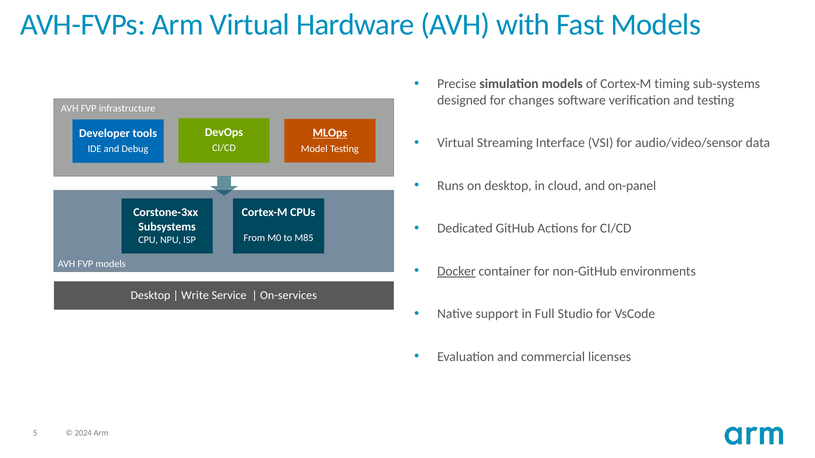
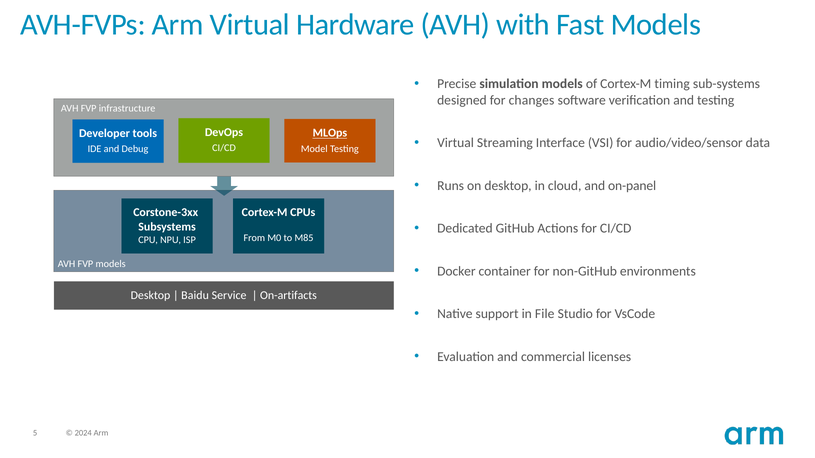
Docker underline: present -> none (456, 271)
Write: Write -> Baidu (195, 296)
On-services: On-services -> On-artifacts (288, 296)
Full: Full -> File (545, 314)
